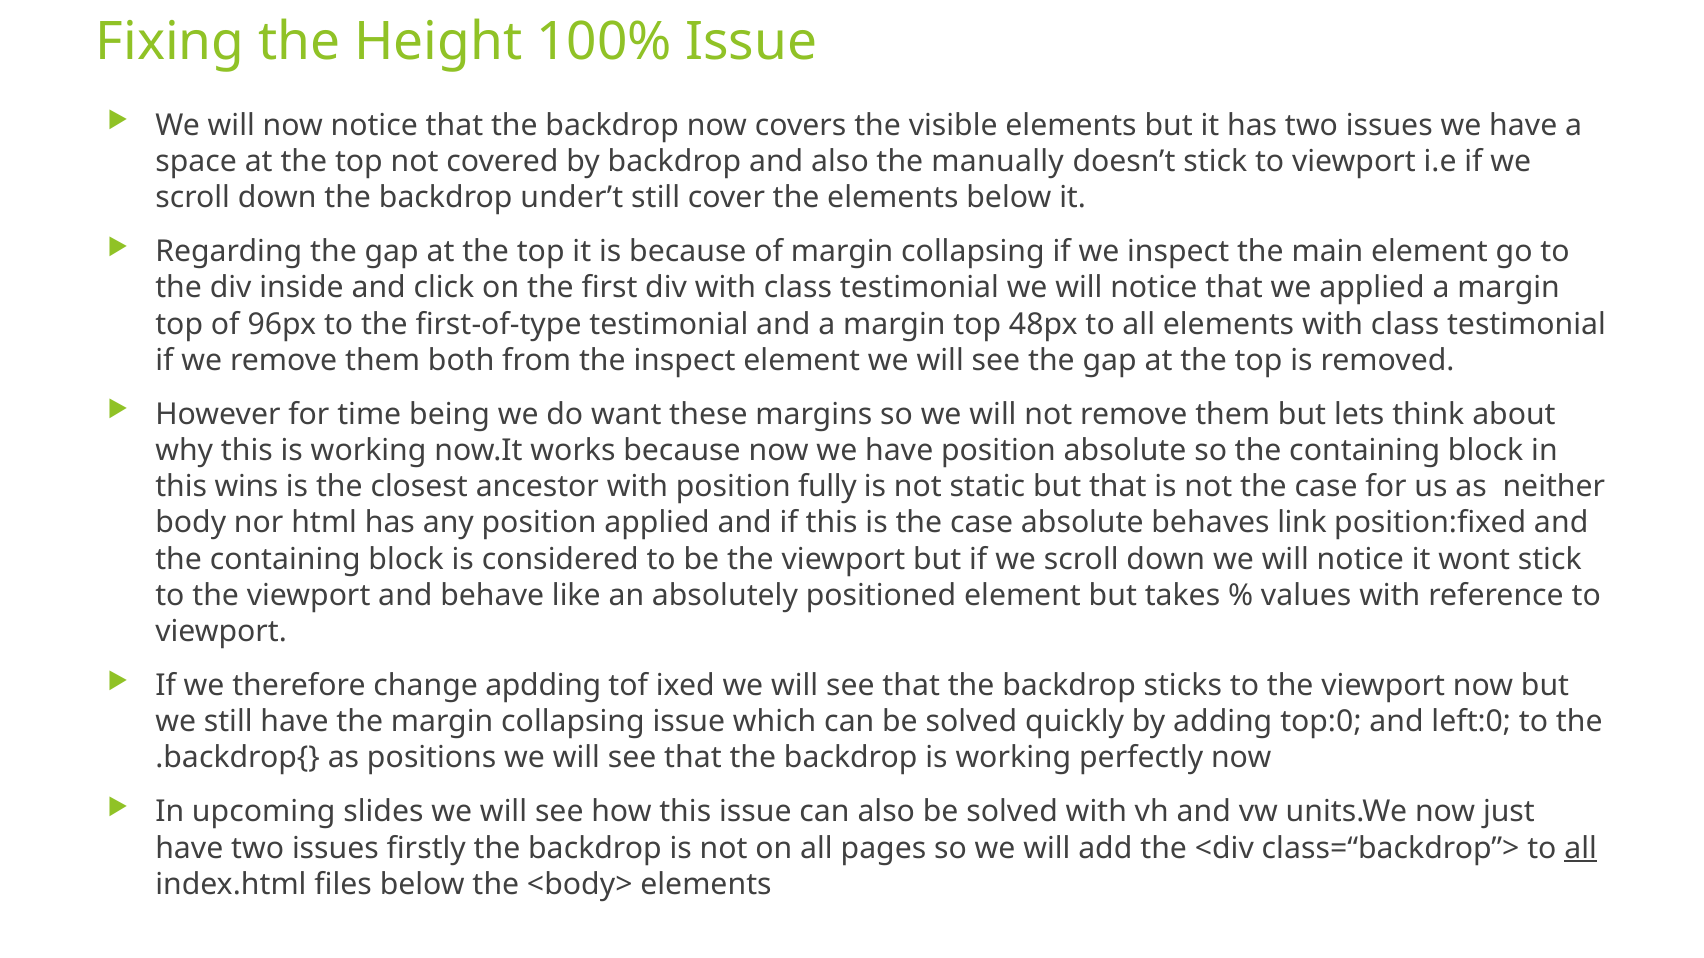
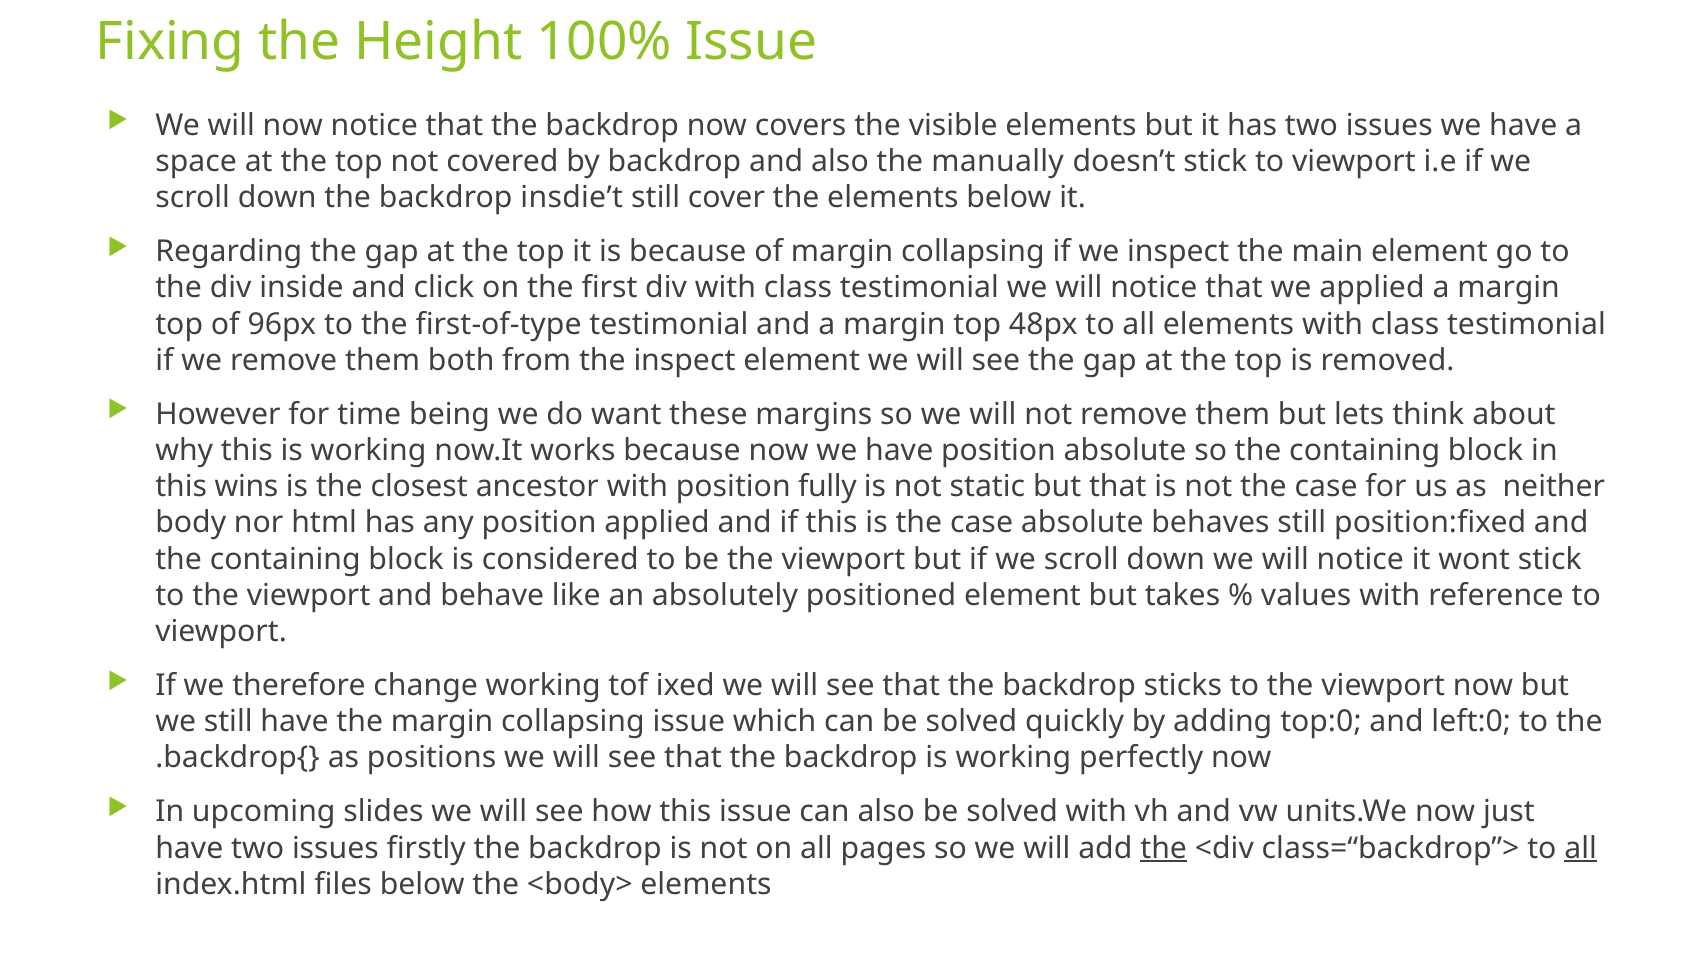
under’t: under’t -> insdie’t (572, 198)
behaves link: link -> still (1302, 523)
change apdding: apdding -> working (543, 686)
the underline: none -> present (1164, 849)
